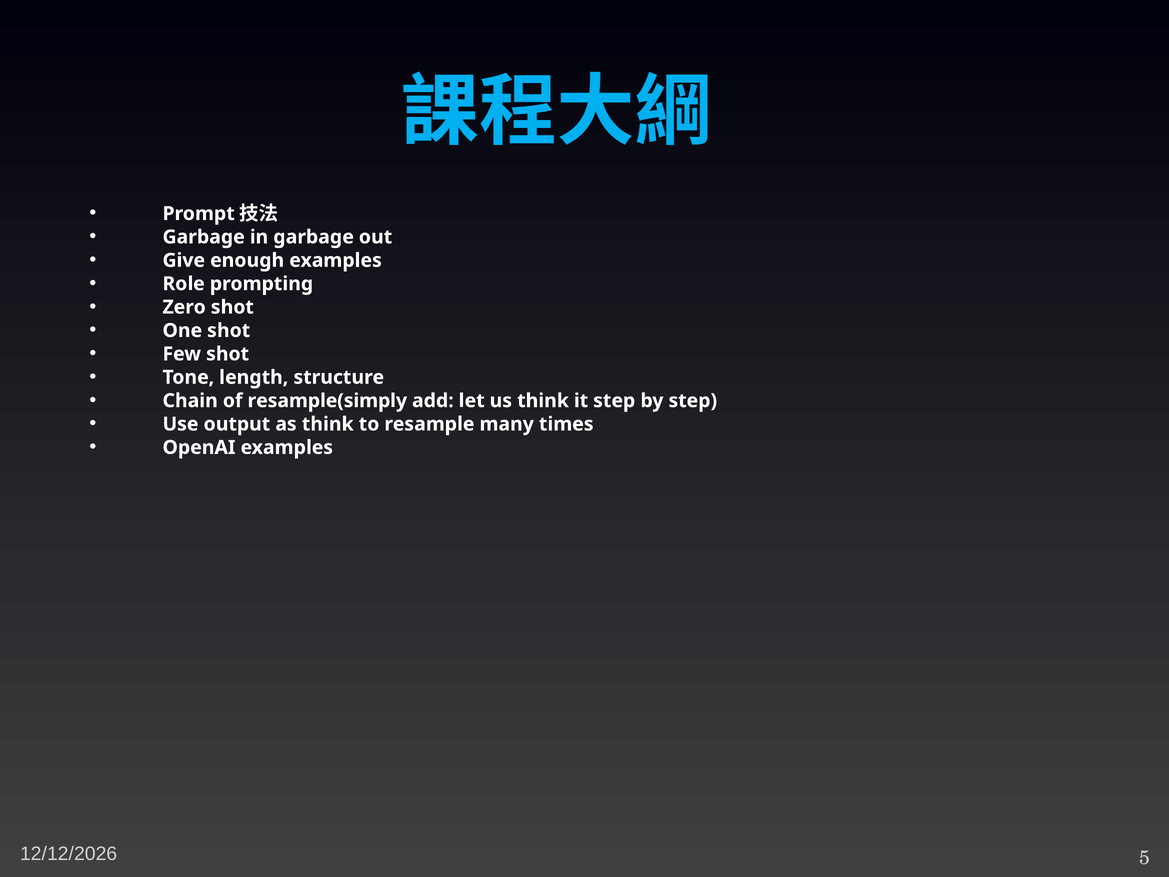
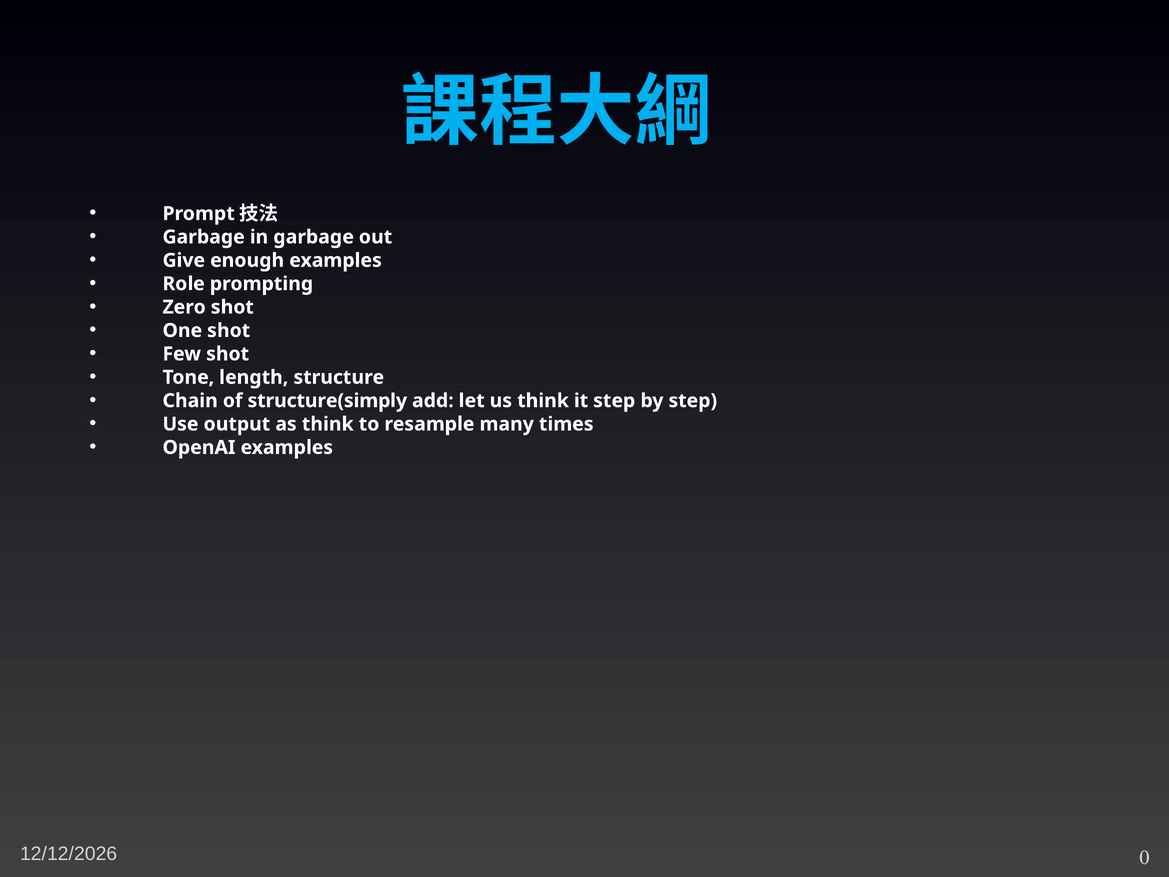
resample(simply: resample(simply -> structure(simply (327, 401)
5: 5 -> 0 (1145, 857)
